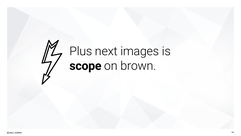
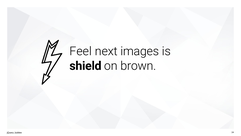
Plus: Plus -> Feel (81, 51)
scope: scope -> shield (85, 66)
